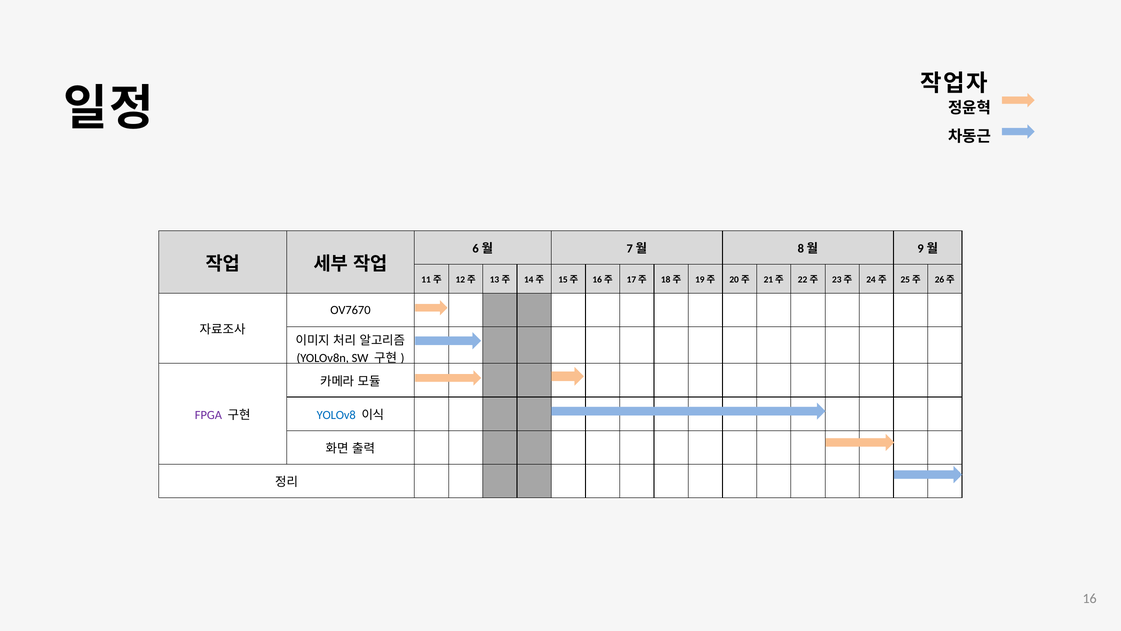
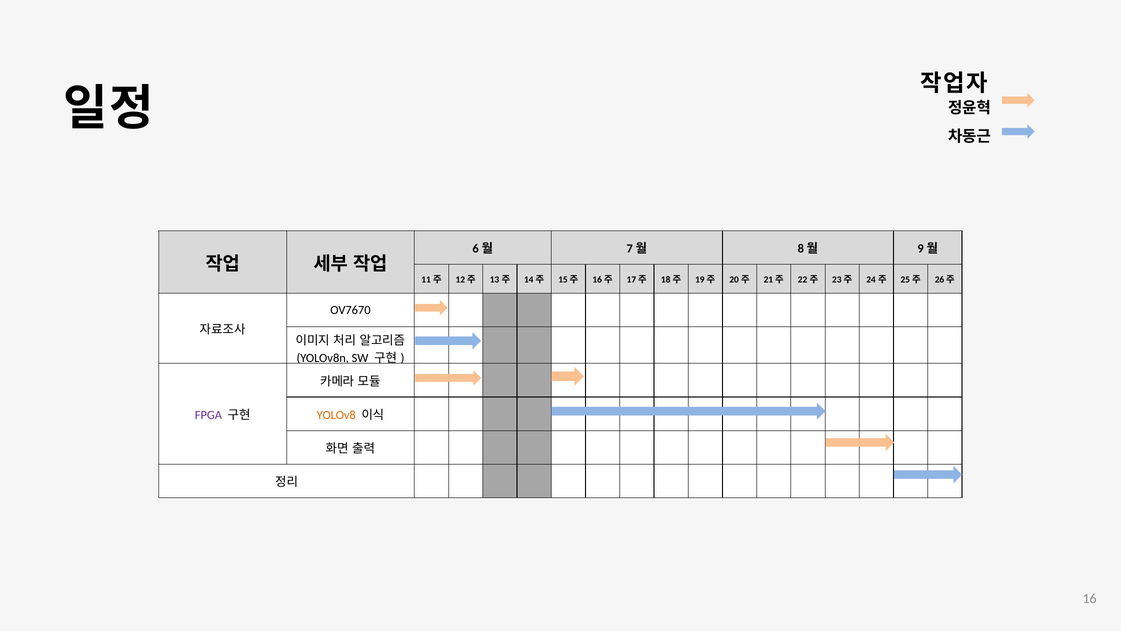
YOLOv8 colour: blue -> orange (336, 415)
